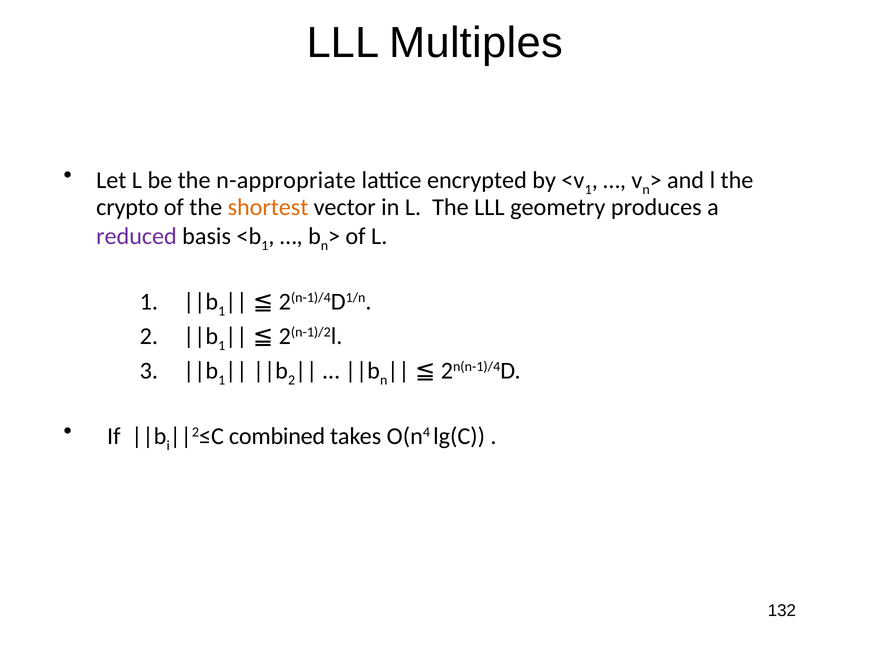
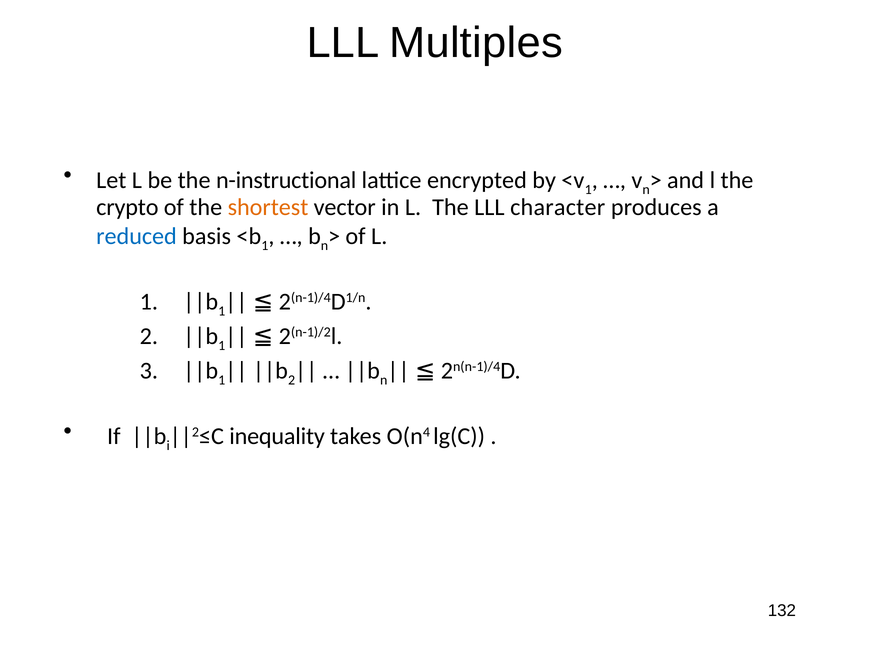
n-appropriate: n-appropriate -> n-instructional (286, 180)
geometry: geometry -> character (558, 207)
reduced colour: purple -> blue (136, 236)
combined: combined -> inequality (277, 436)
